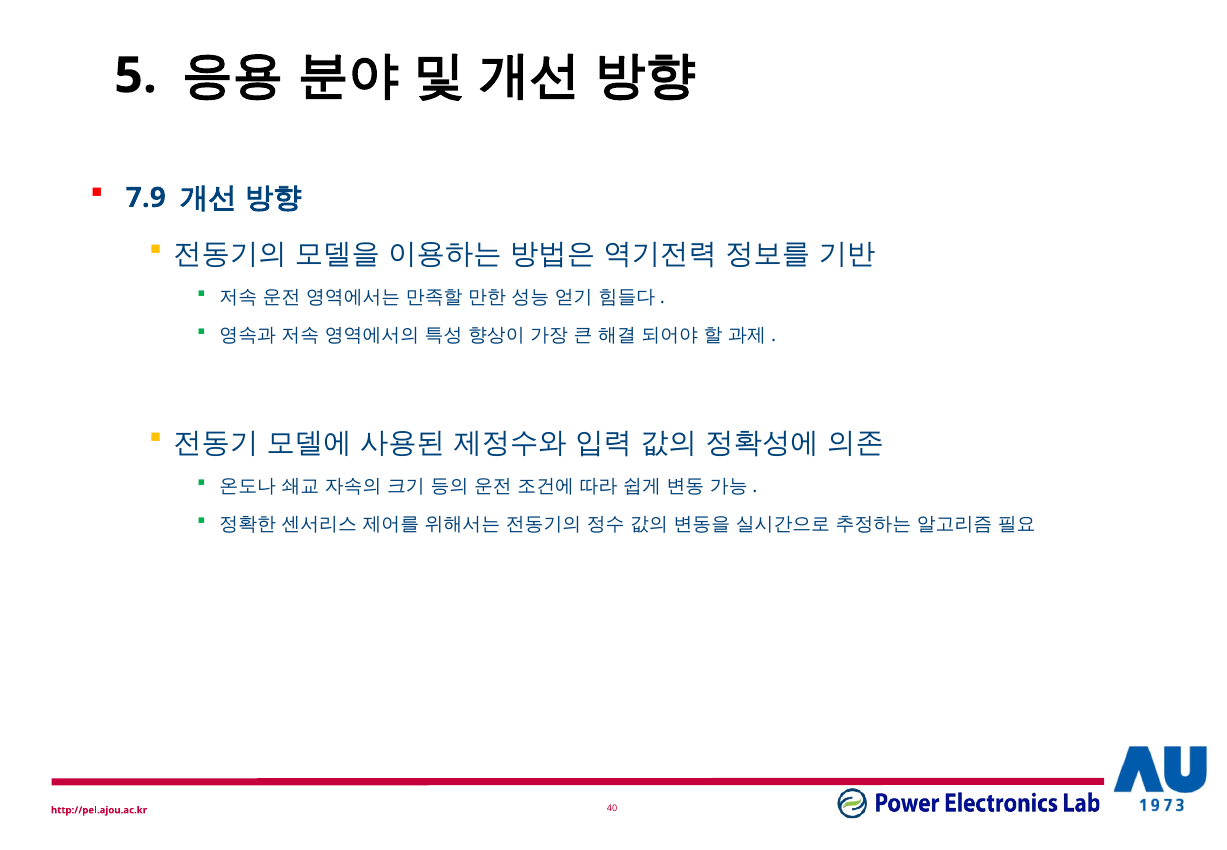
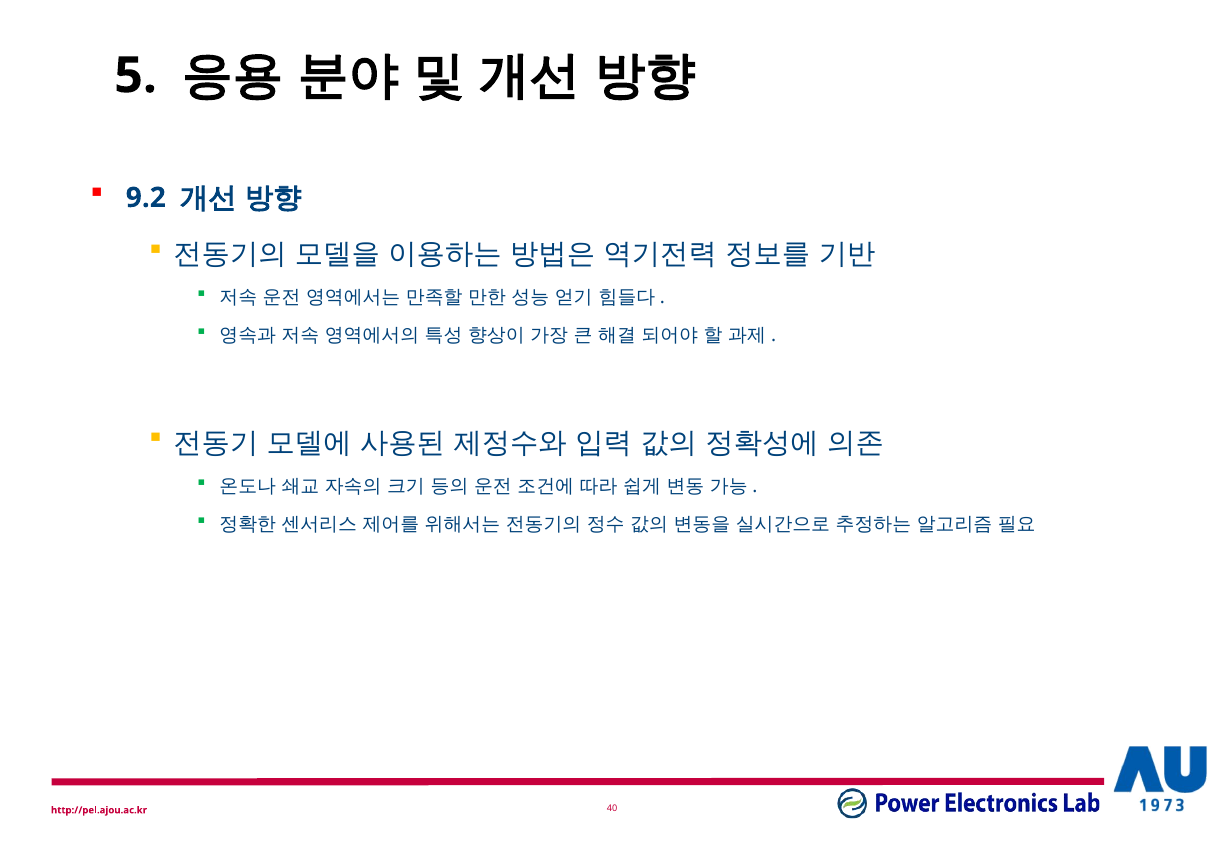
7.9: 7.9 -> 9.2 (146, 198)
